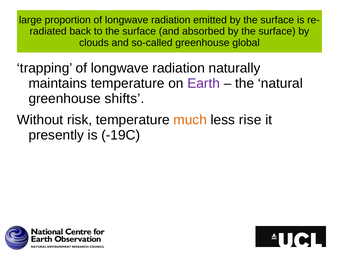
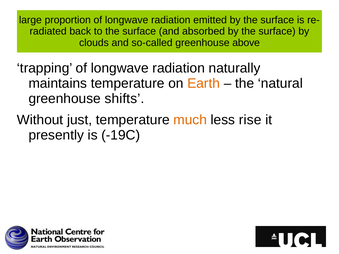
global: global -> above (246, 43)
Earth colour: purple -> orange (204, 83)
risk: risk -> just (80, 120)
